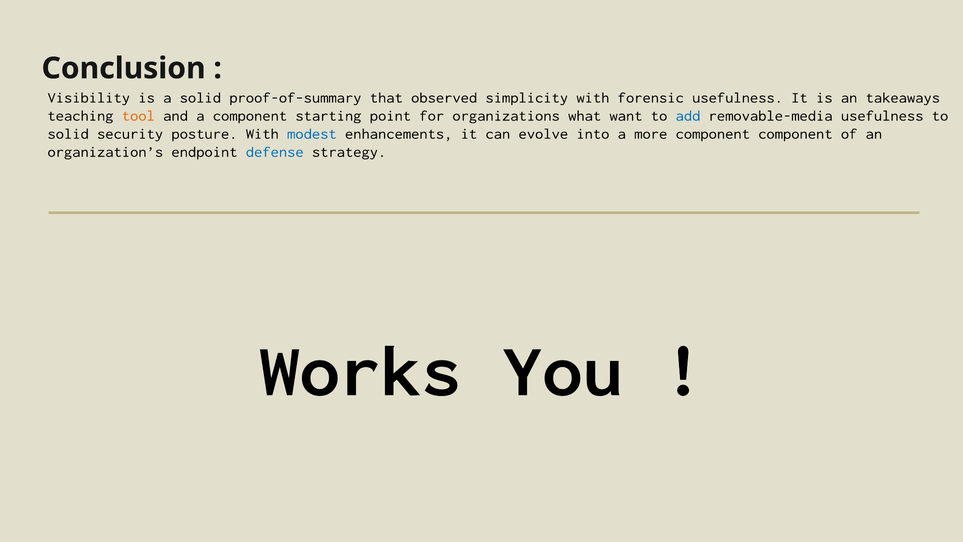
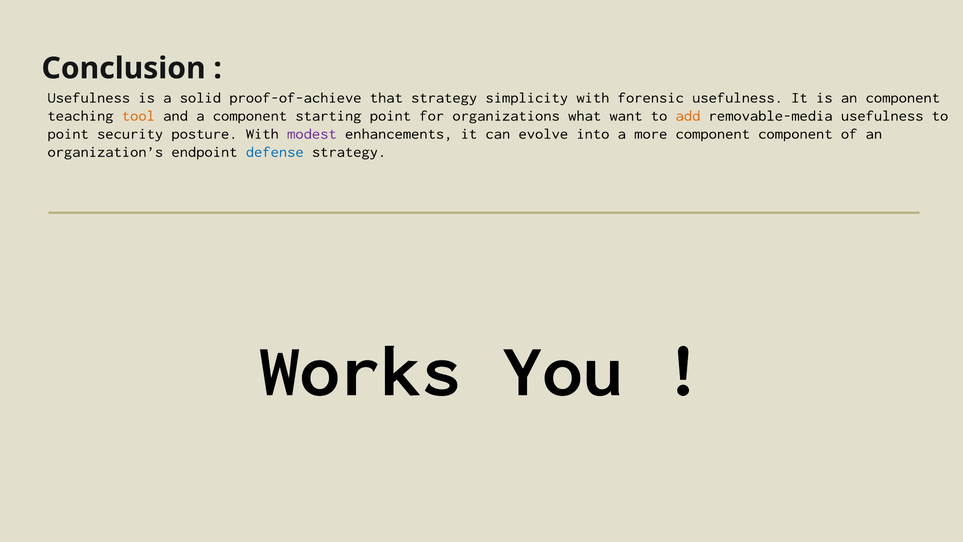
Visibility: Visibility -> Usefulness (89, 98)
proof‑of‑summary: proof‑of‑summary -> proof‑of‑achieve (295, 98)
that observed: observed -> strategy (444, 98)
an takeaways: takeaways -> component (903, 98)
add colour: blue -> orange (688, 116)
solid: solid -> point (68, 134)
modest colour: blue -> purple (312, 134)
